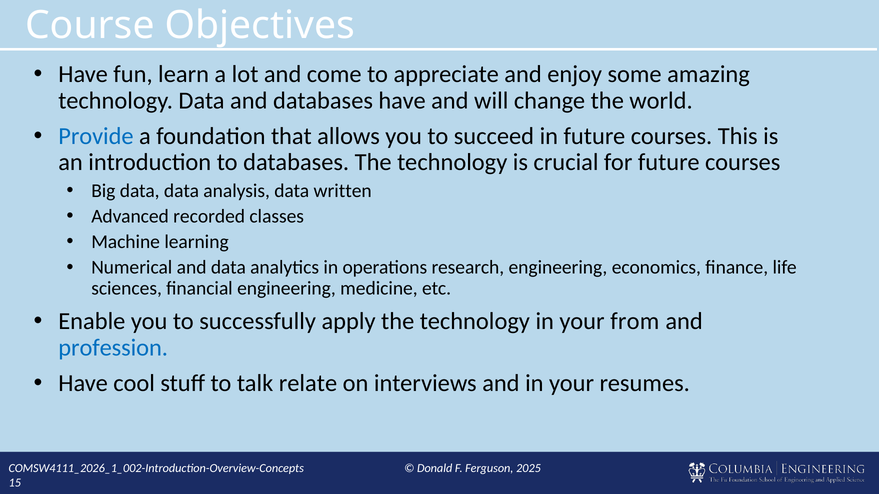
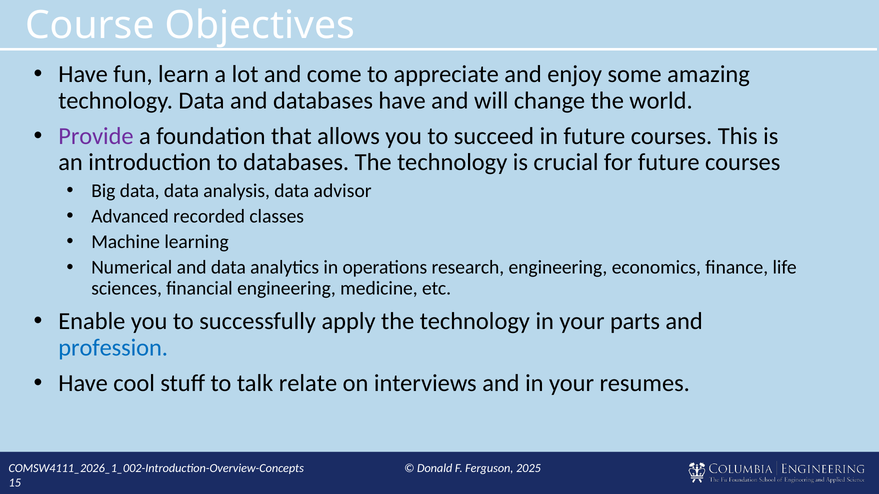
Provide colour: blue -> purple (96, 136)
written: written -> advisor (343, 191)
from: from -> parts (635, 322)
